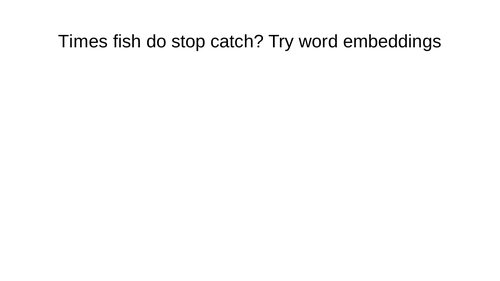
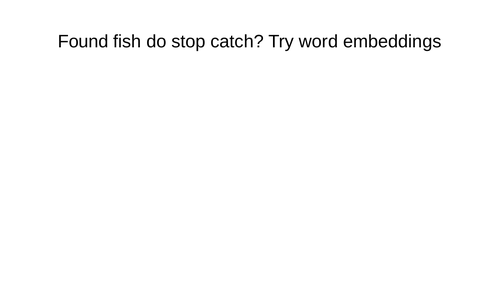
Times: Times -> Found (83, 41)
